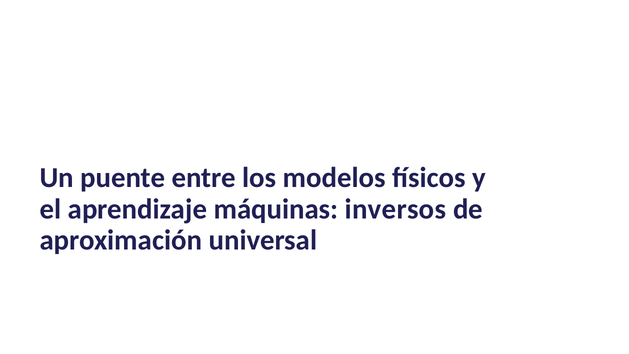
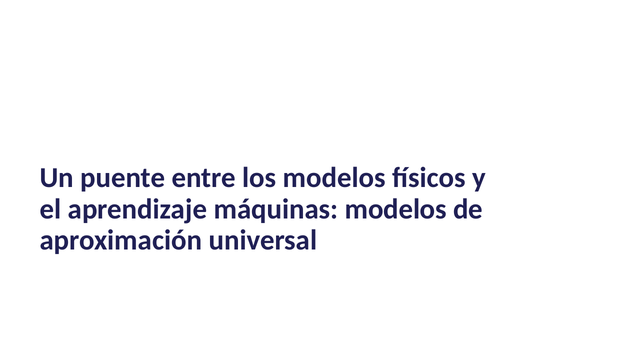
máquinas inversos: inversos -> modelos (396, 209)
